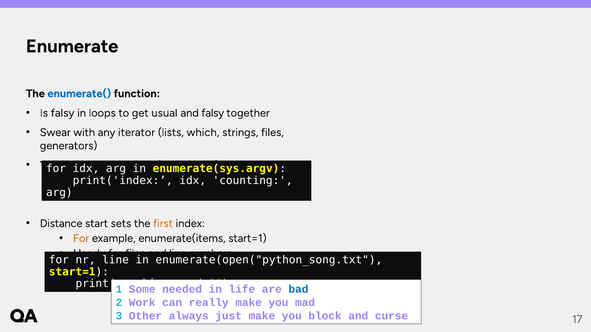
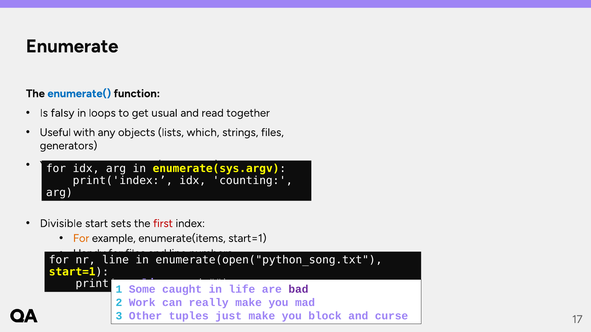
and falsy: falsy -> read (213, 113)
Swear: Swear -> Useful (55, 133)
iterator: iterator -> objects (137, 133)
Distance: Distance -> Divisible (61, 224)
first colour: orange -> red (163, 224)
needed: needed -> caught (182, 290)
bad colour: blue -> purple (298, 290)
always: always -> tuples (189, 316)
